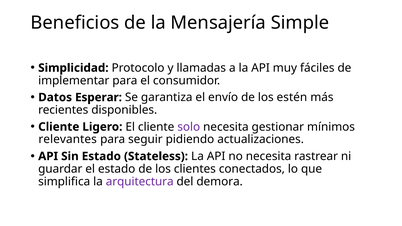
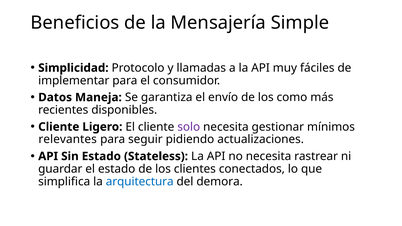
Esperar: Esperar -> Maneja (98, 97)
estén: estén -> como (292, 97)
arquitectura colour: purple -> blue (140, 182)
